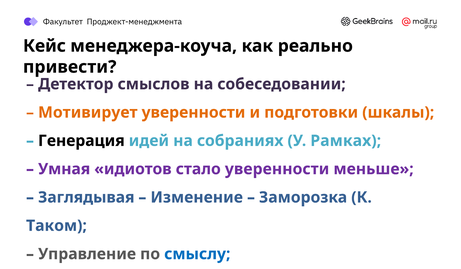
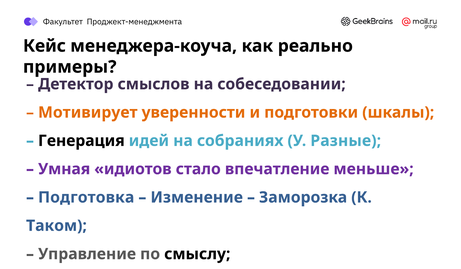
привести: привести -> примеры (70, 67)
Рамках: Рамках -> Разные (346, 141)
стало уверенности: уверенности -> впечатление (277, 169)
Заглядывая: Заглядывая -> Подготовка (86, 197)
смыслу colour: blue -> black (197, 254)
